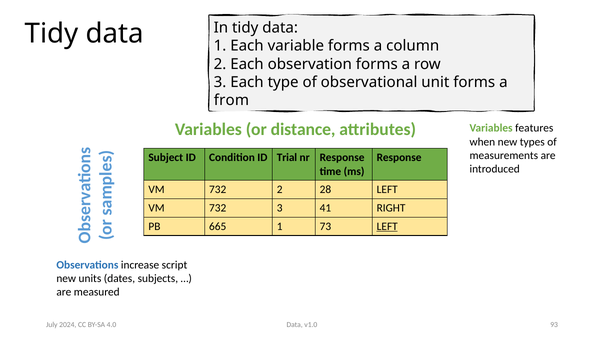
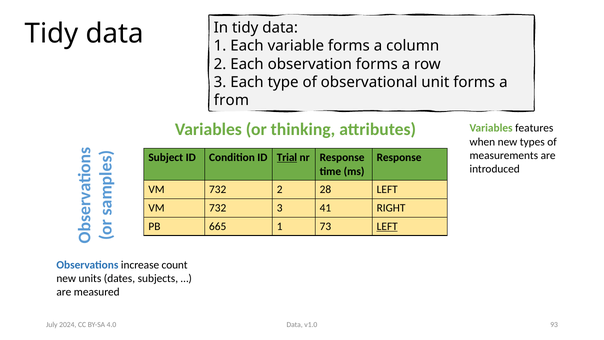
distance: distance -> thinking (303, 129)
Trial underline: none -> present (287, 157)
script: script -> count (175, 265)
